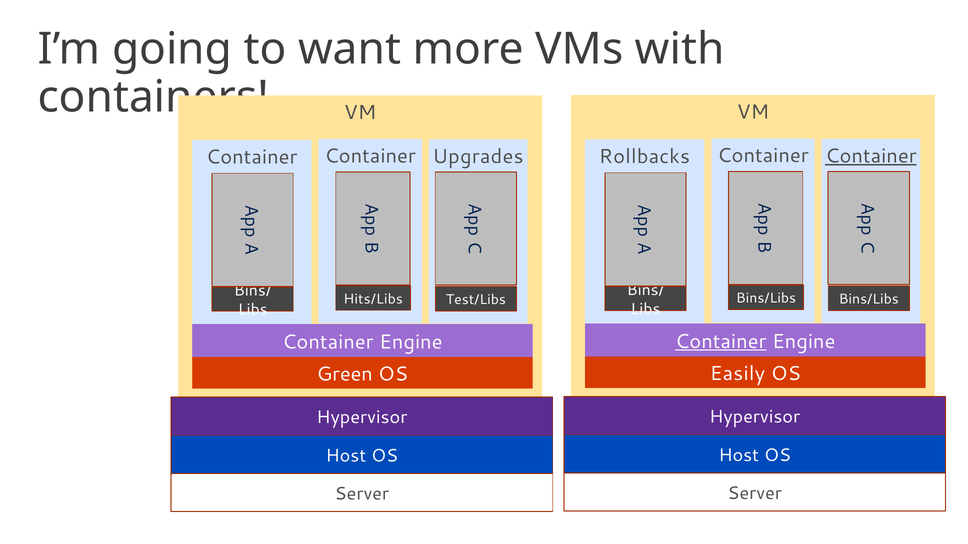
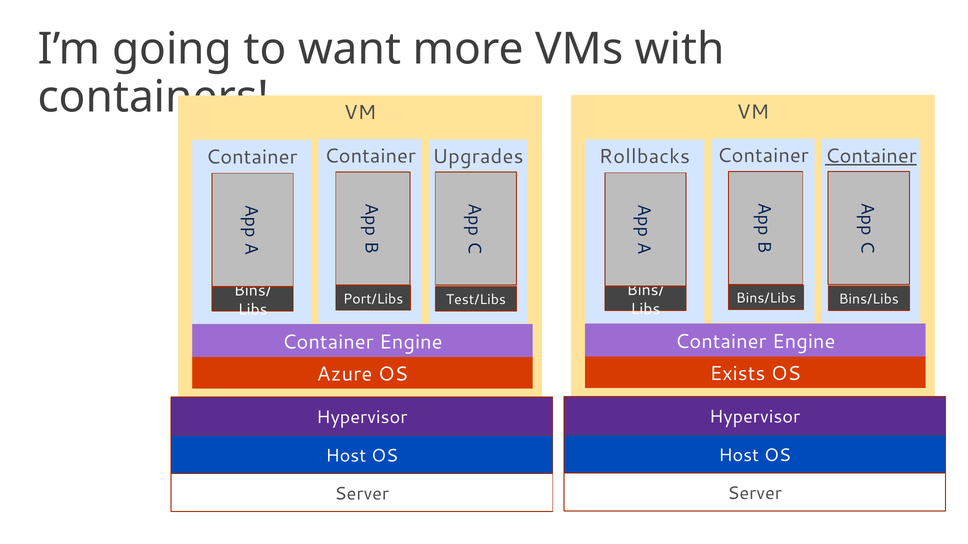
Hits/Libs: Hits/Libs -> Port/Libs (373, 299)
Container underline: present -> none (721, 342)
Easily: Easily -> Exists (738, 374)
Green: Green -> Azure (345, 374)
